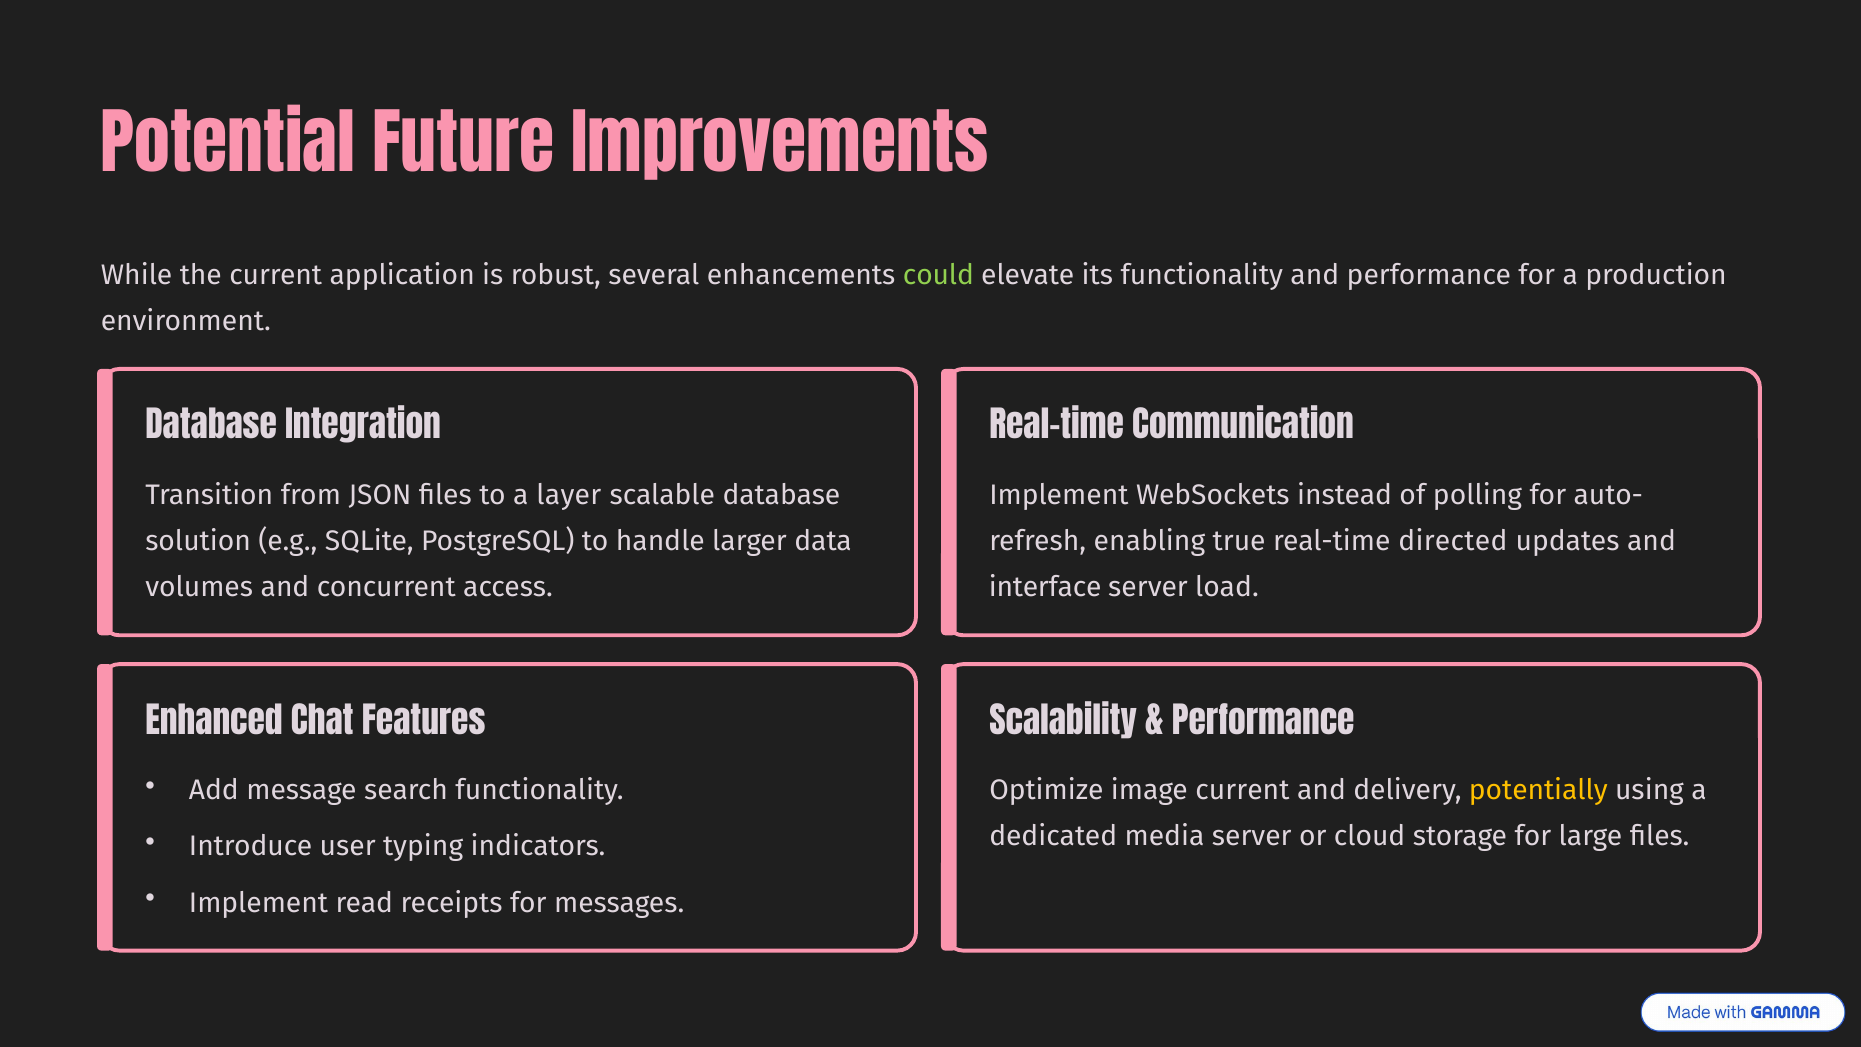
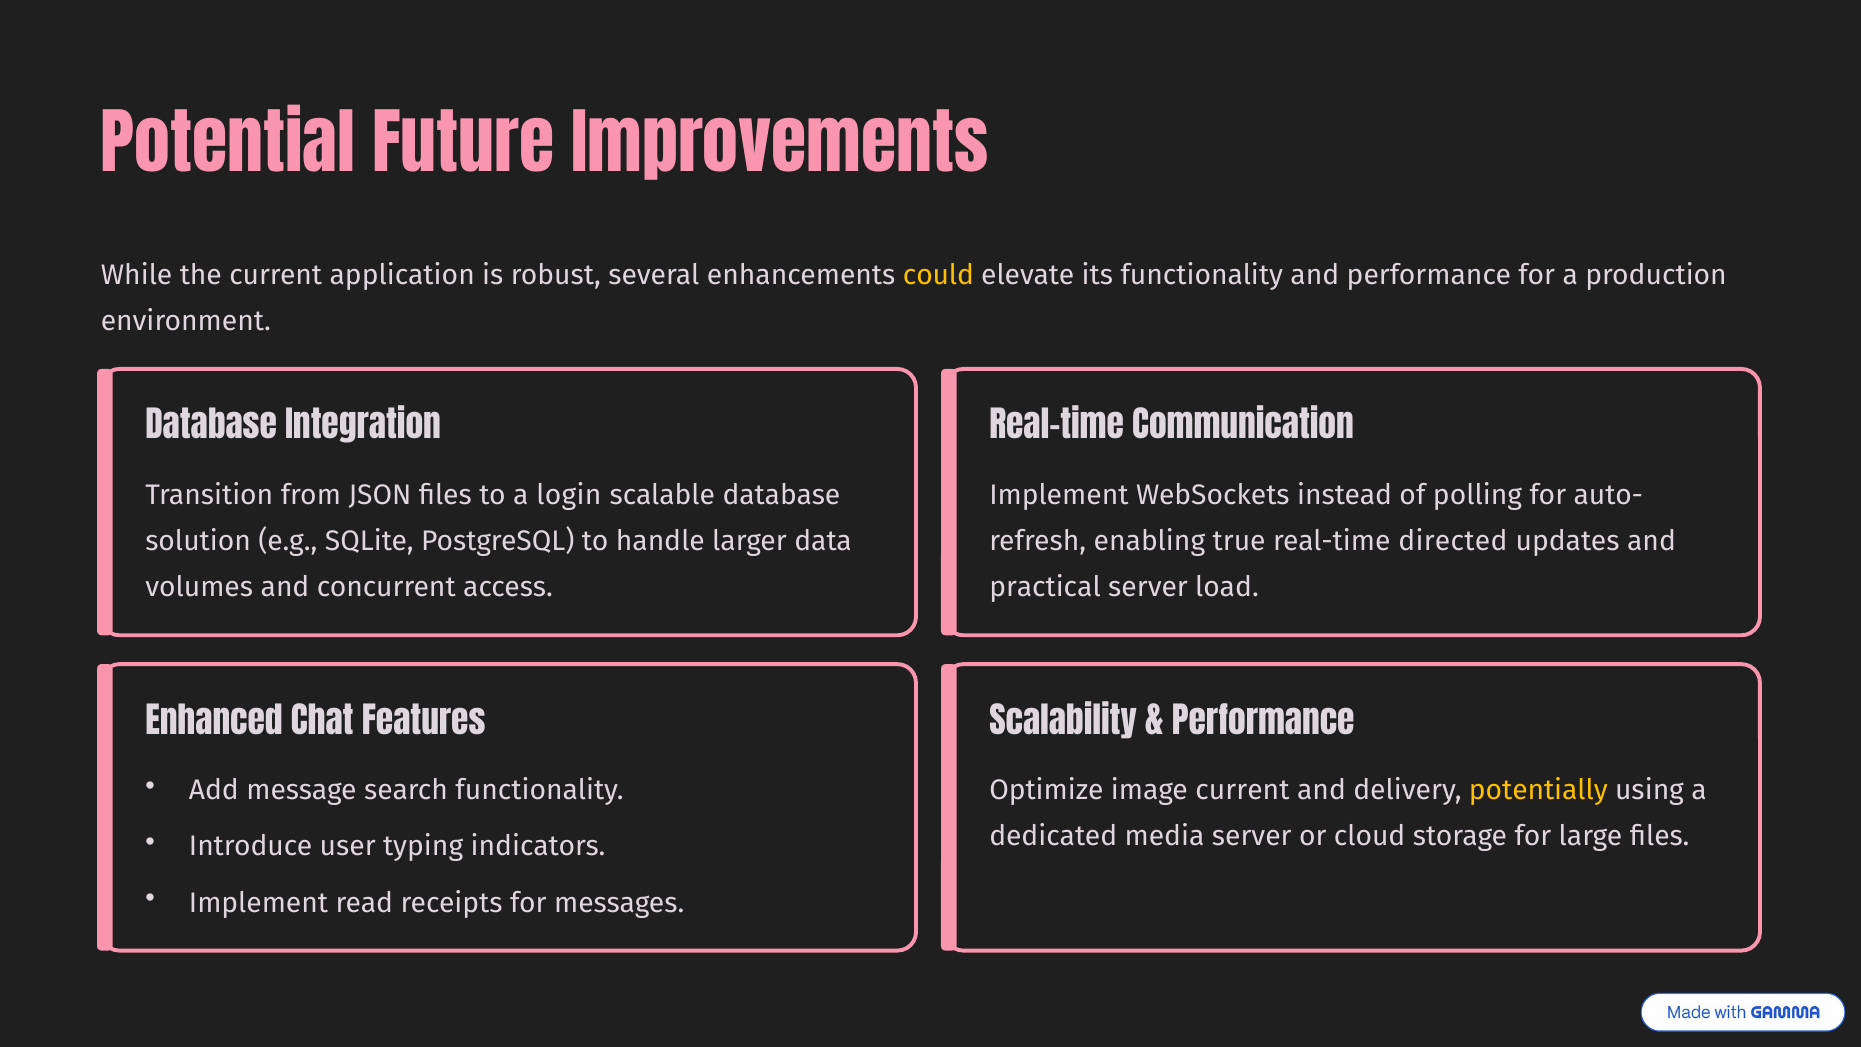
could colour: light green -> yellow (938, 275)
layer: layer -> login (569, 495)
interface: interface -> practical (1045, 587)
